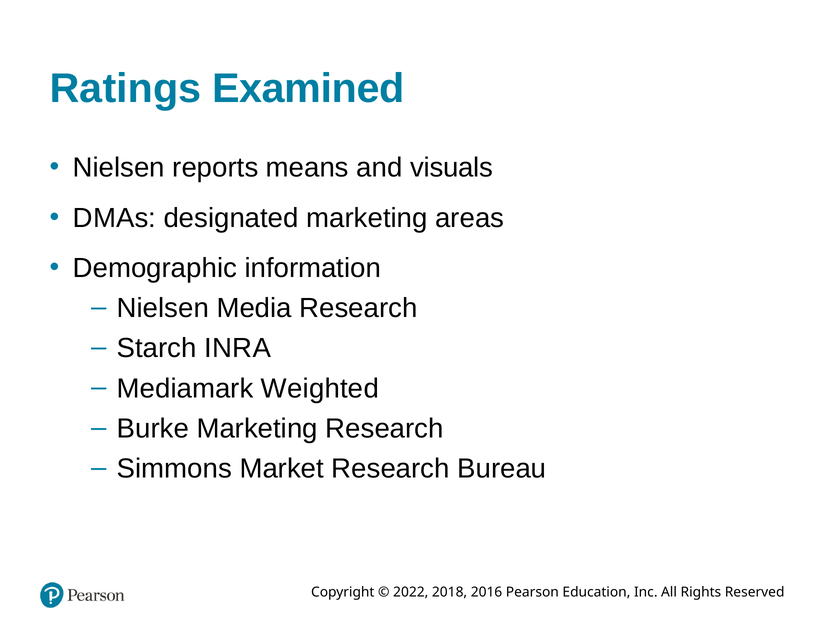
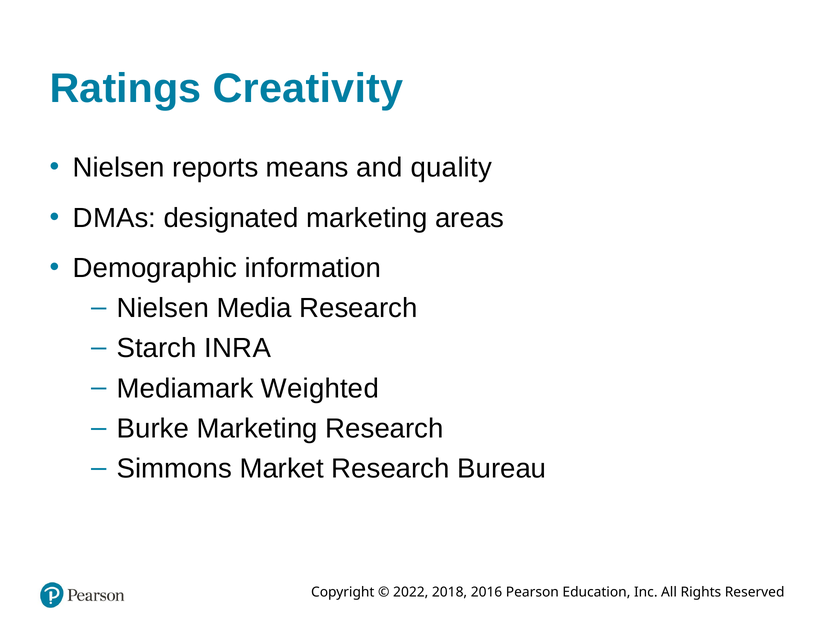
Examined: Examined -> Creativity (308, 89)
visuals: visuals -> quality (451, 168)
